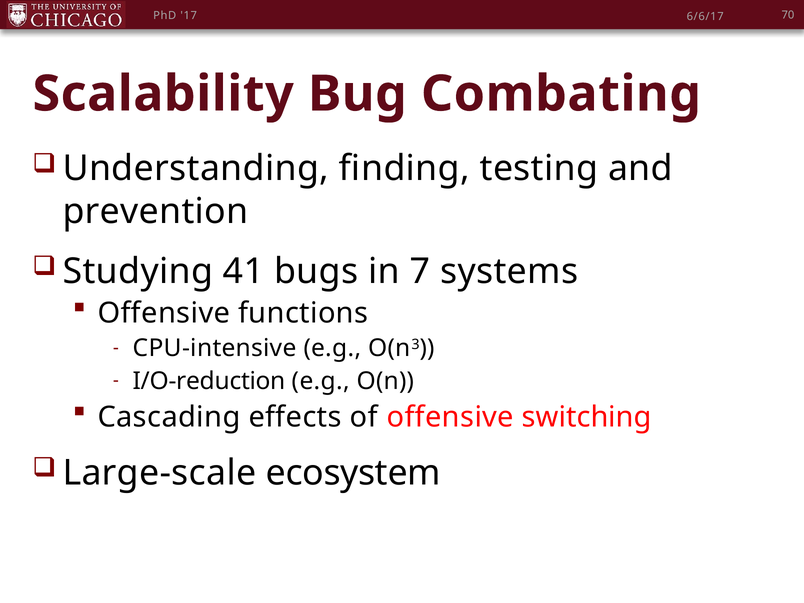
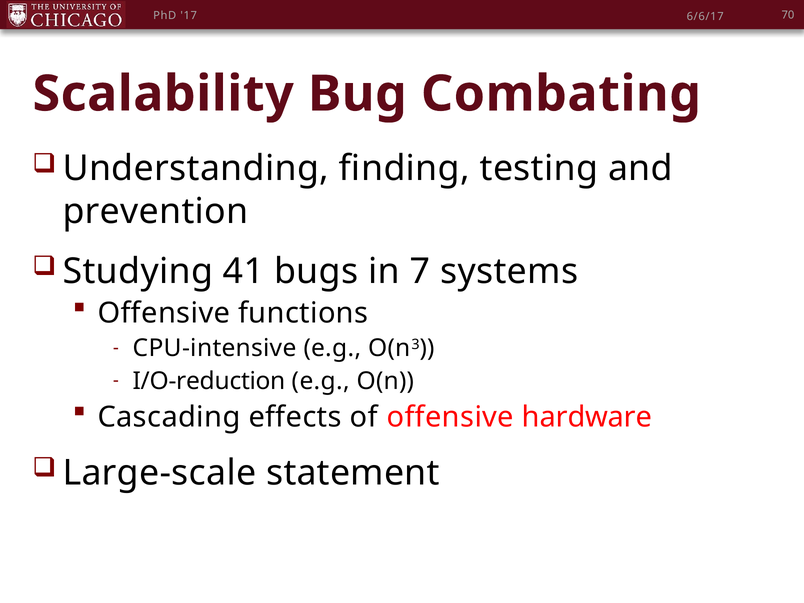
switching: switching -> hardware (587, 417)
ecosystem: ecosystem -> statement (353, 473)
